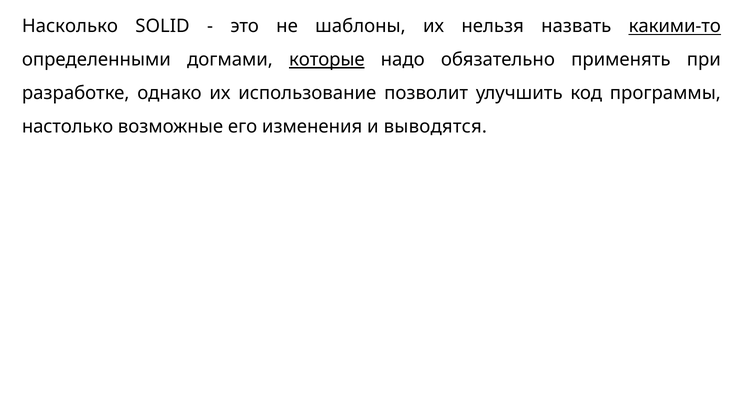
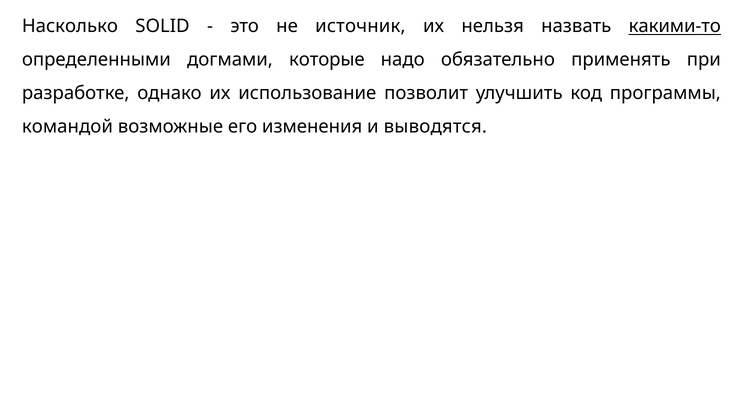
шаблоны: шаблоны -> источник (360, 26)
которые underline: present -> none (327, 60)
настолько: настолько -> командой (67, 127)
